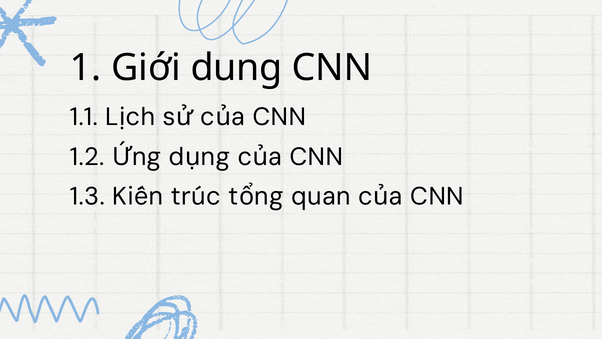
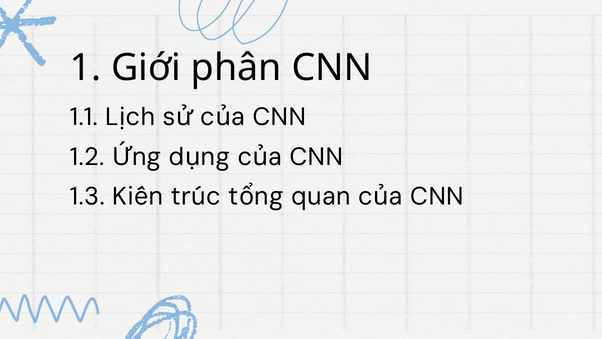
dung: dung -> phân (236, 68)
